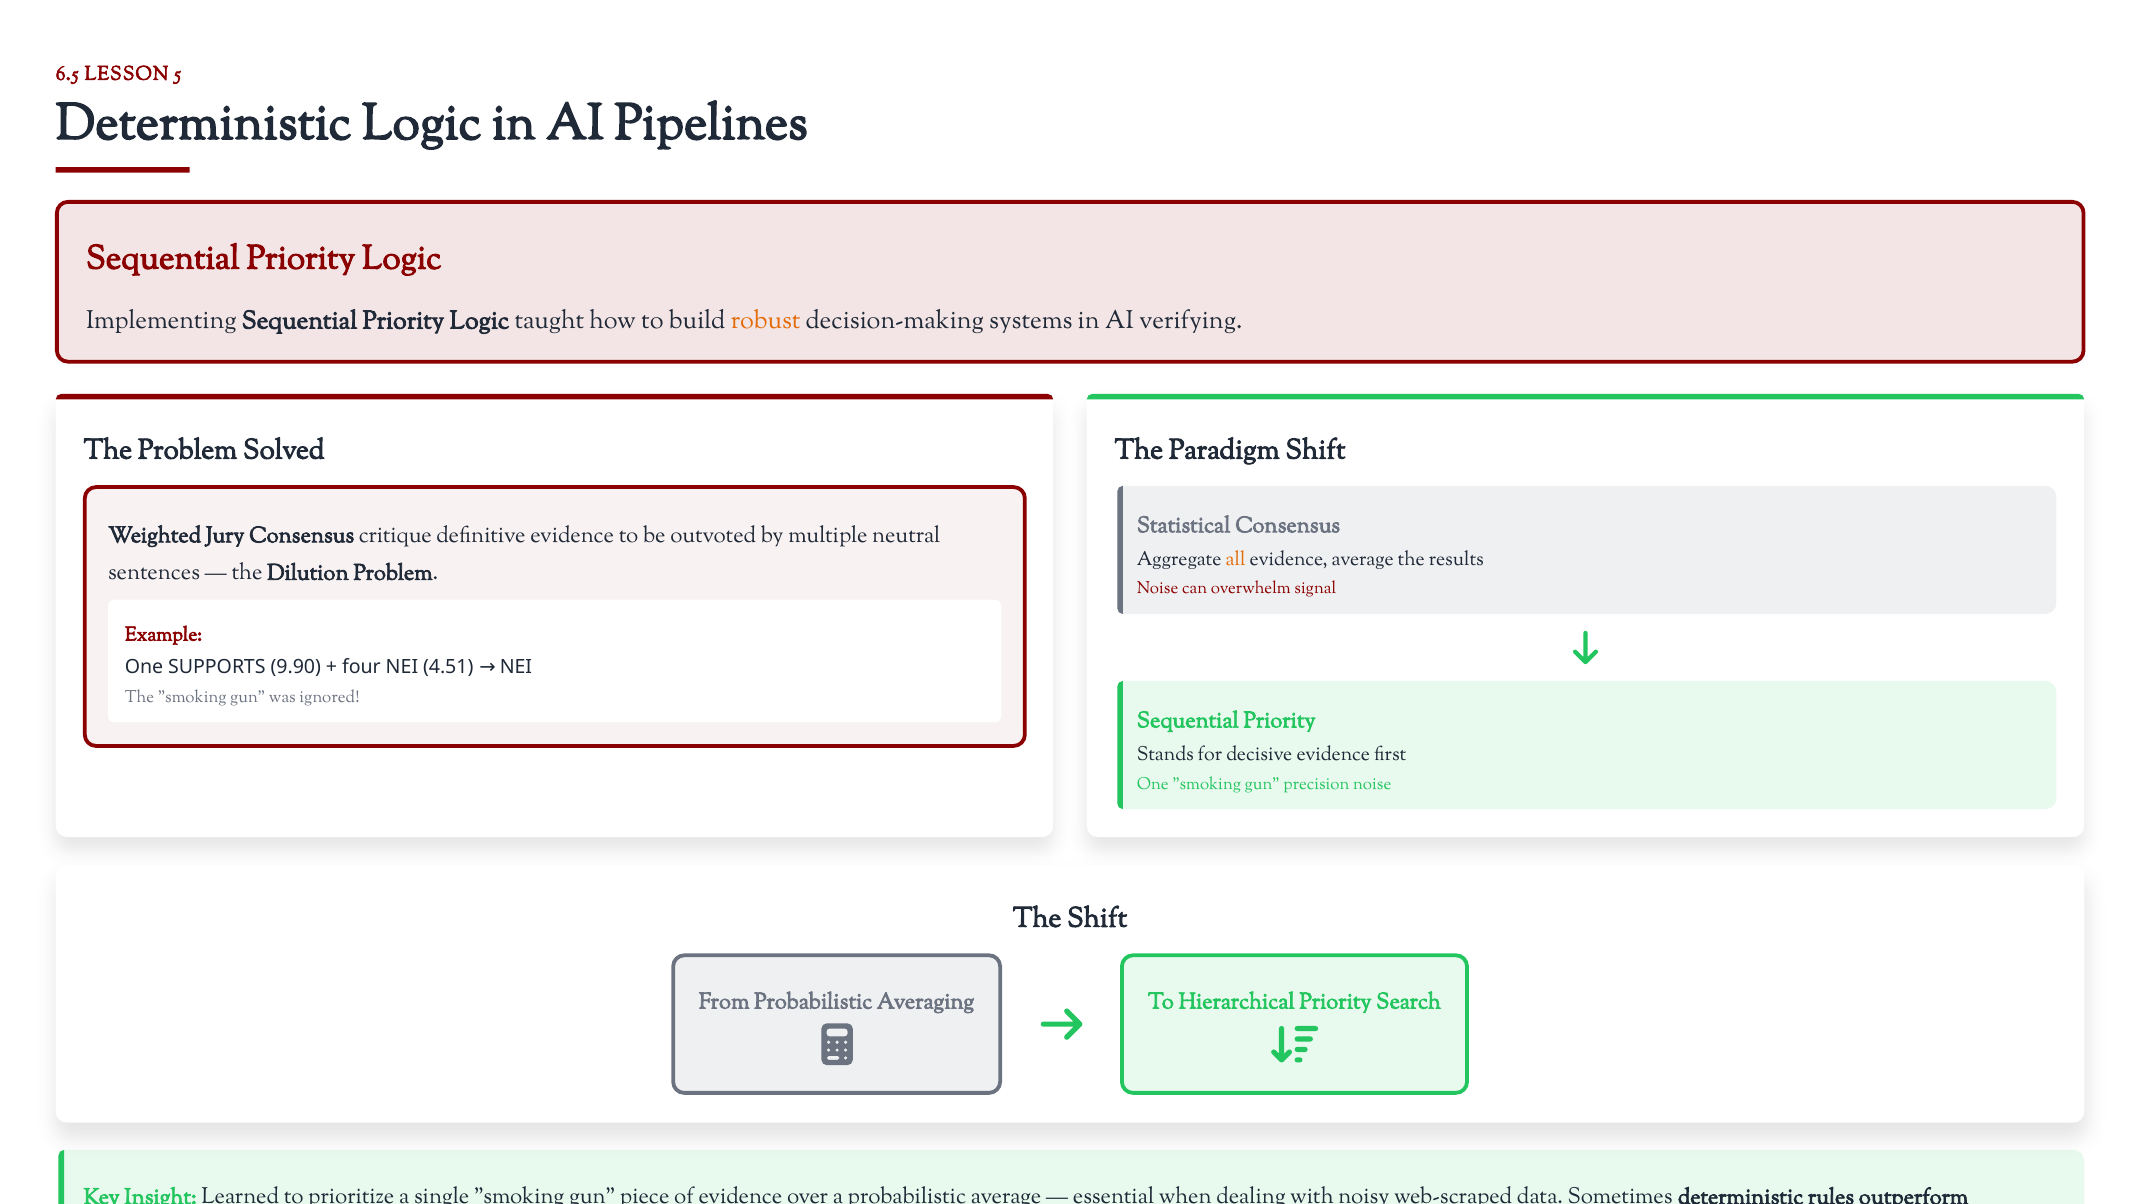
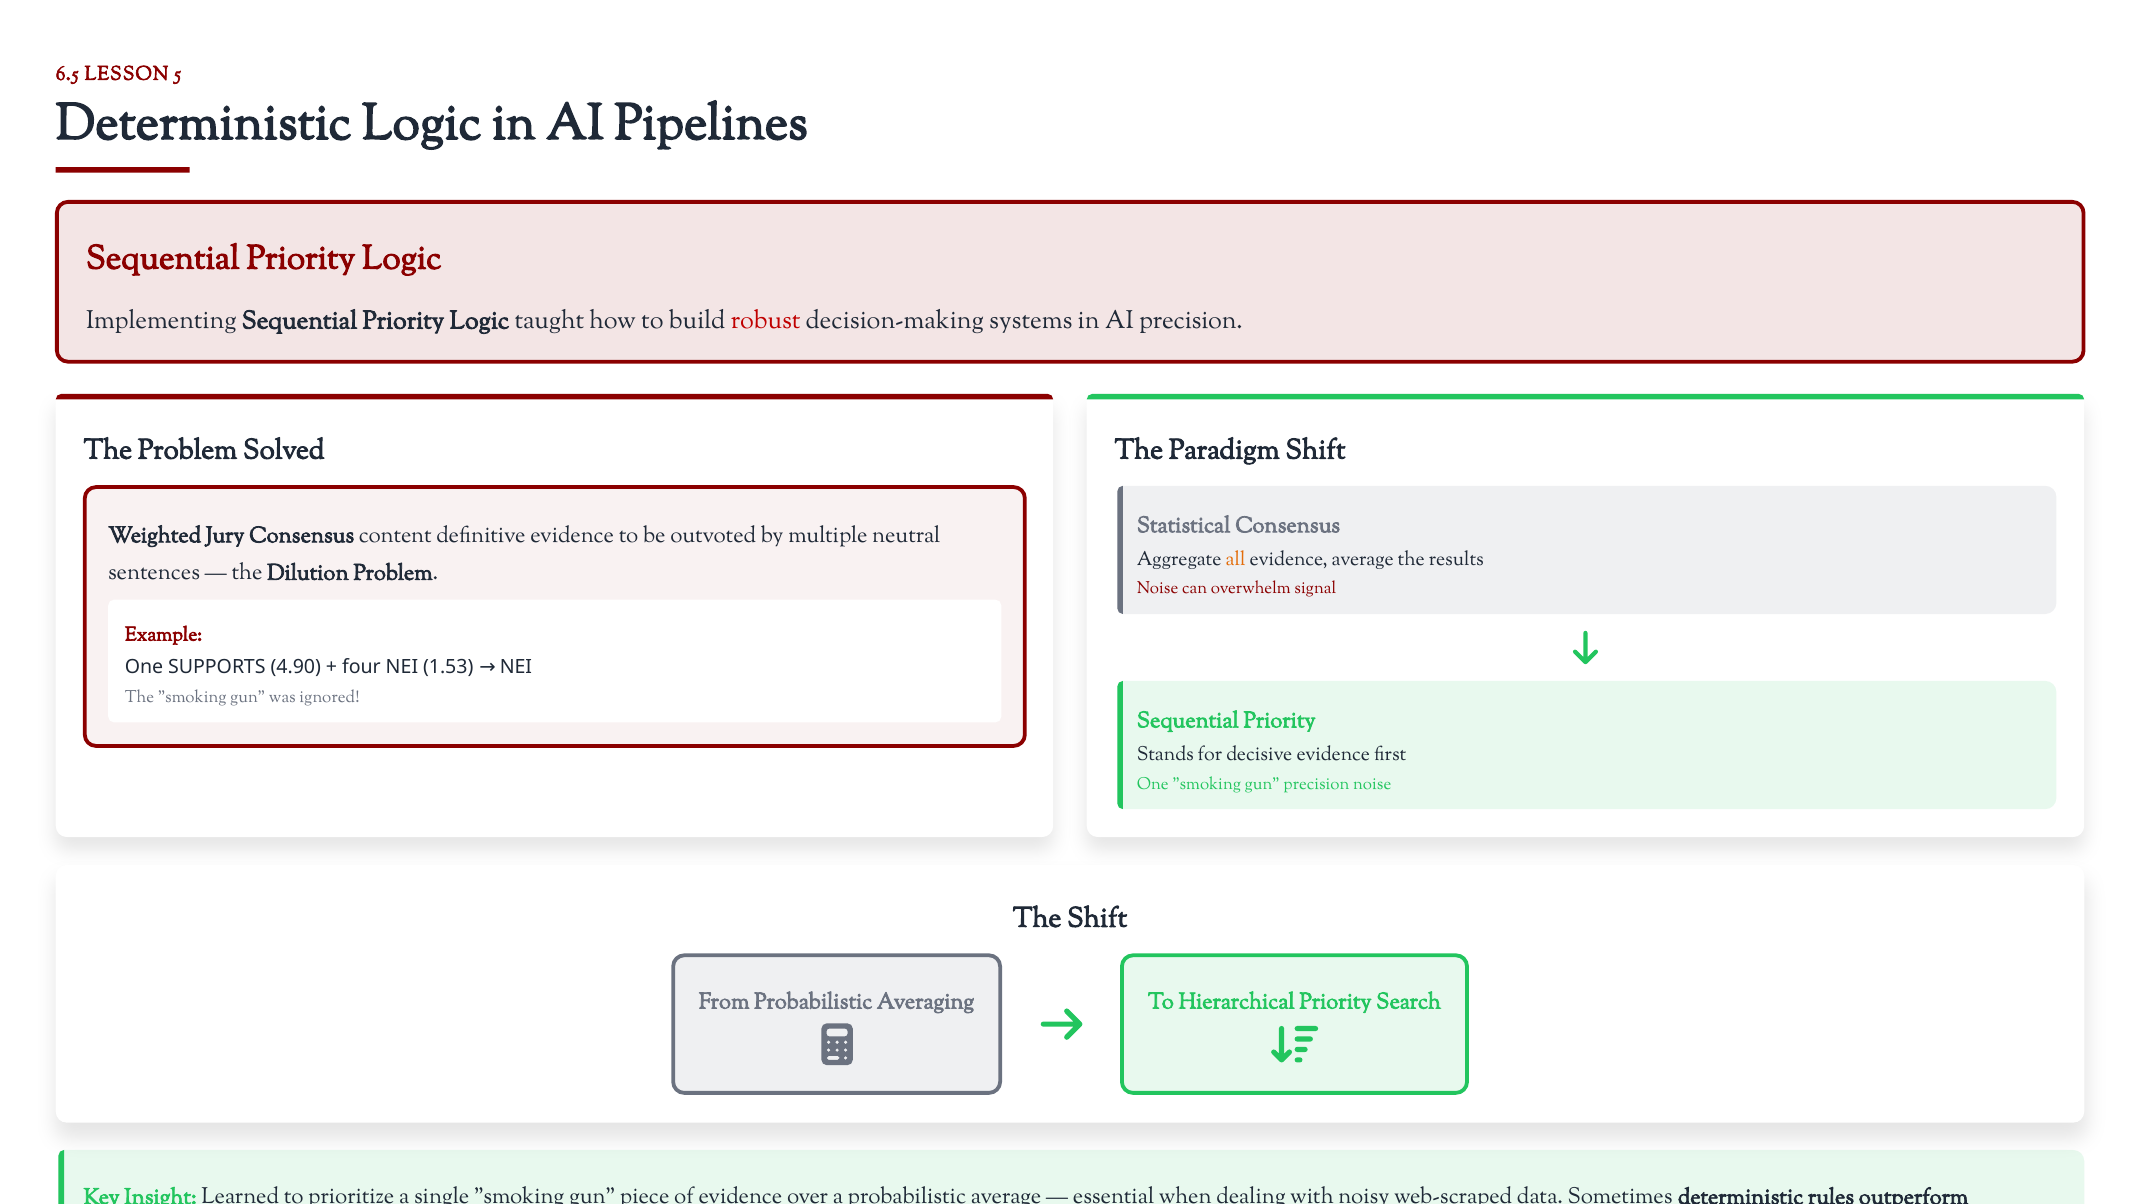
robust colour: orange -> red (766, 320)
AI verifying: verifying -> precision (1191, 320)
critique: critique -> content (395, 535)
9.90: 9.90 -> 4.90 (296, 667)
4.51: 4.51 -> 1.53 (448, 667)
